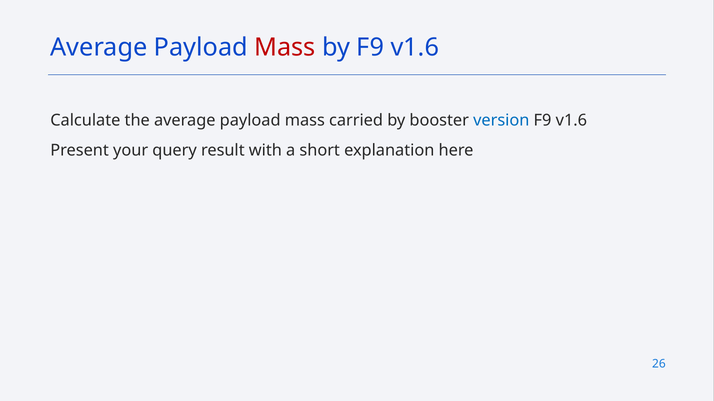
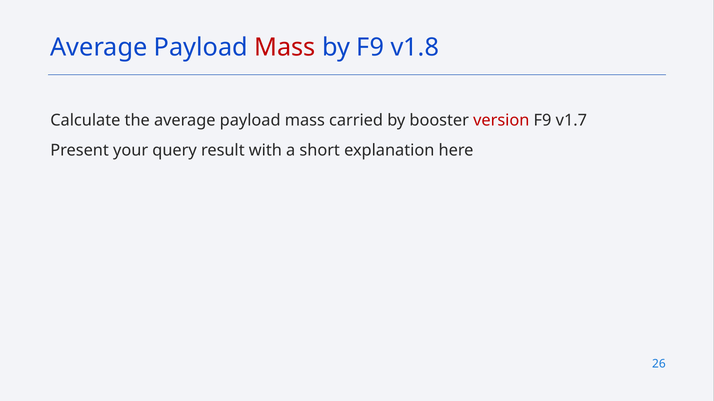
by F9 v1.6: v1.6 -> v1.8 (415, 48)
version colour: blue -> red (501, 120)
v1.6: v1.6 -> v1.7 (571, 120)
